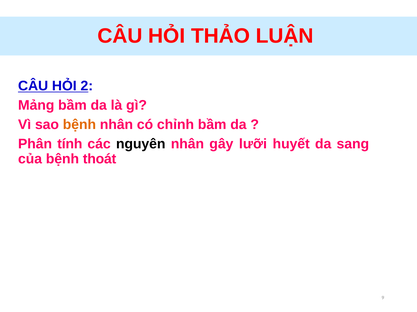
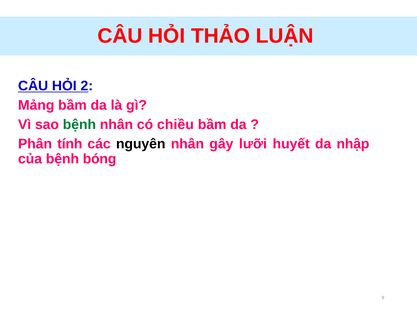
bệnh colour: orange -> green (79, 125)
chỉnh: chỉnh -> chiều (175, 125)
sang: sang -> nhập (353, 144)
thoát: thoát -> bóng (100, 159)
